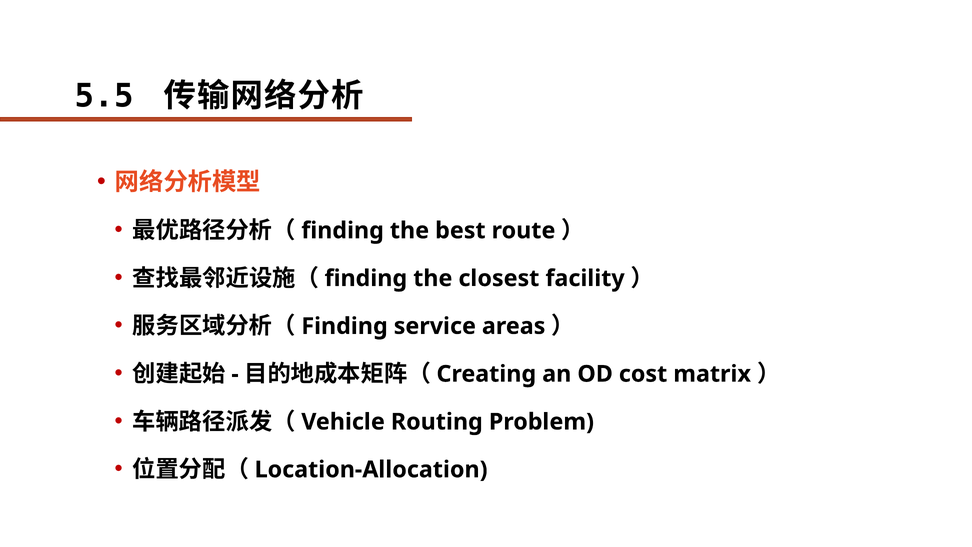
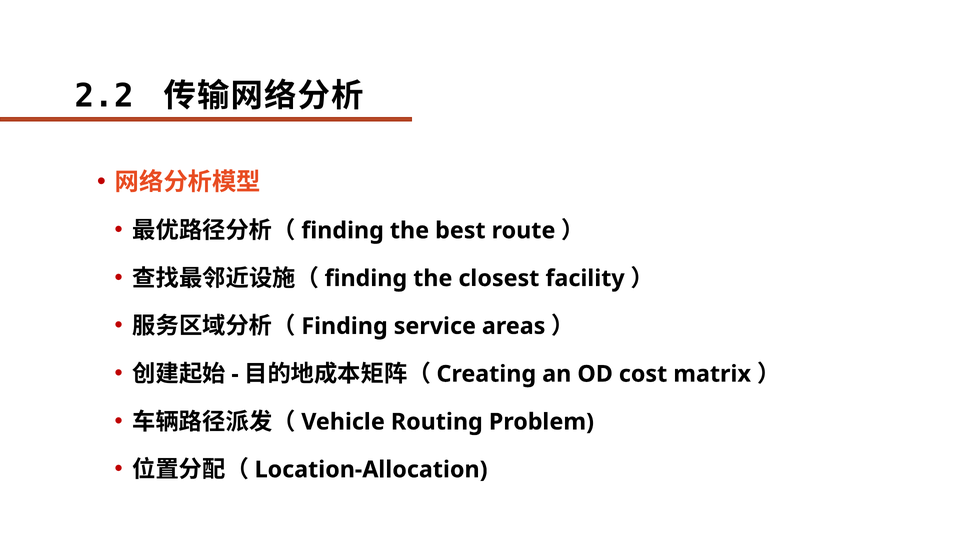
5.5: 5.5 -> 2.2 (104, 96)
